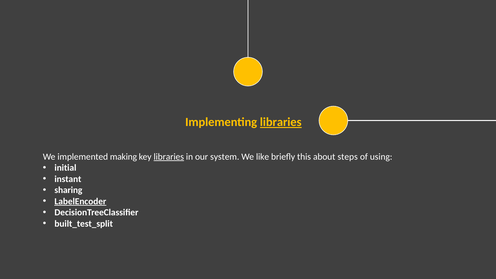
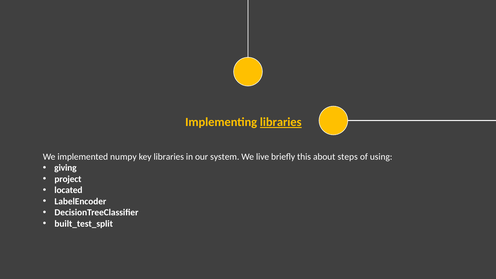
making: making -> numpy (123, 157)
libraries underline: present -> none (169, 157)
like: like -> live (263, 157)
initial: initial -> giving (65, 168)
instant: instant -> project (68, 179)
sharing: sharing -> located (68, 190)
LabelEncoder underline: present -> none (80, 201)
